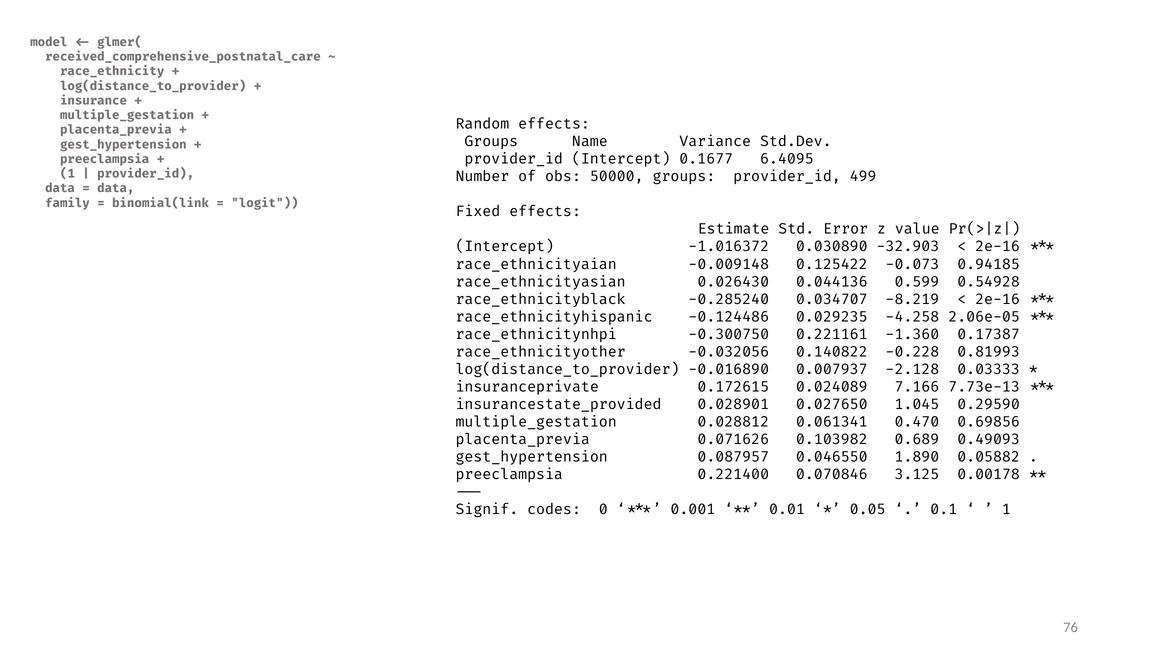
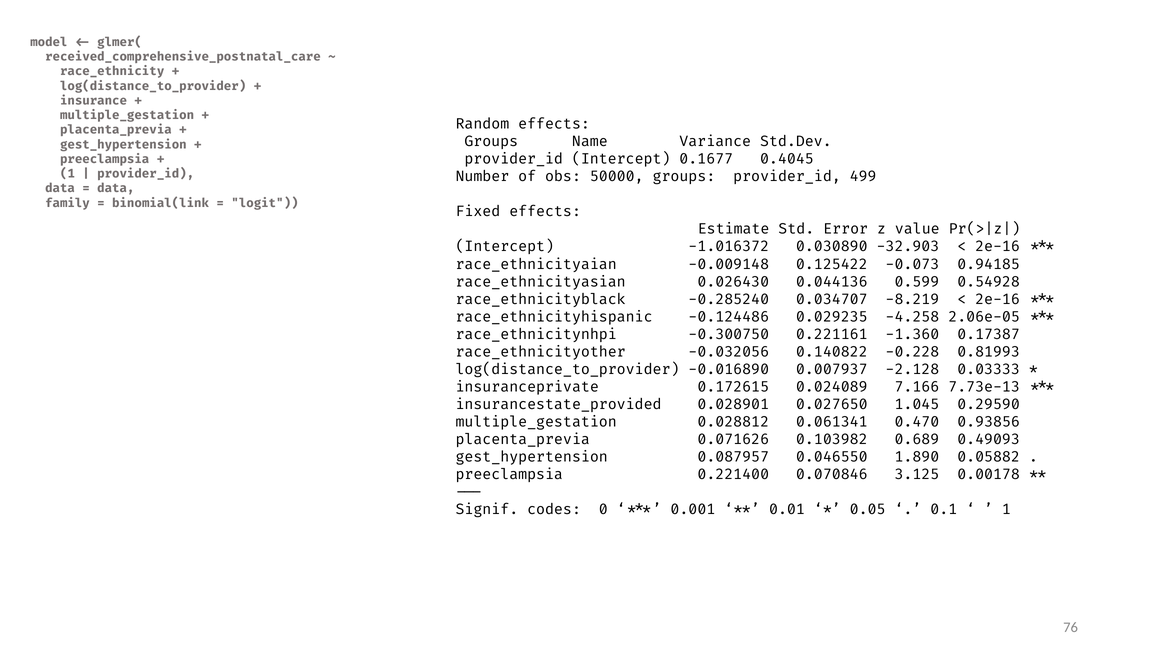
6.4095: 6.4095 -> 0.4045 (787, 159)
0.69856: 0.69856 -> 0.93856 (989, 422)
